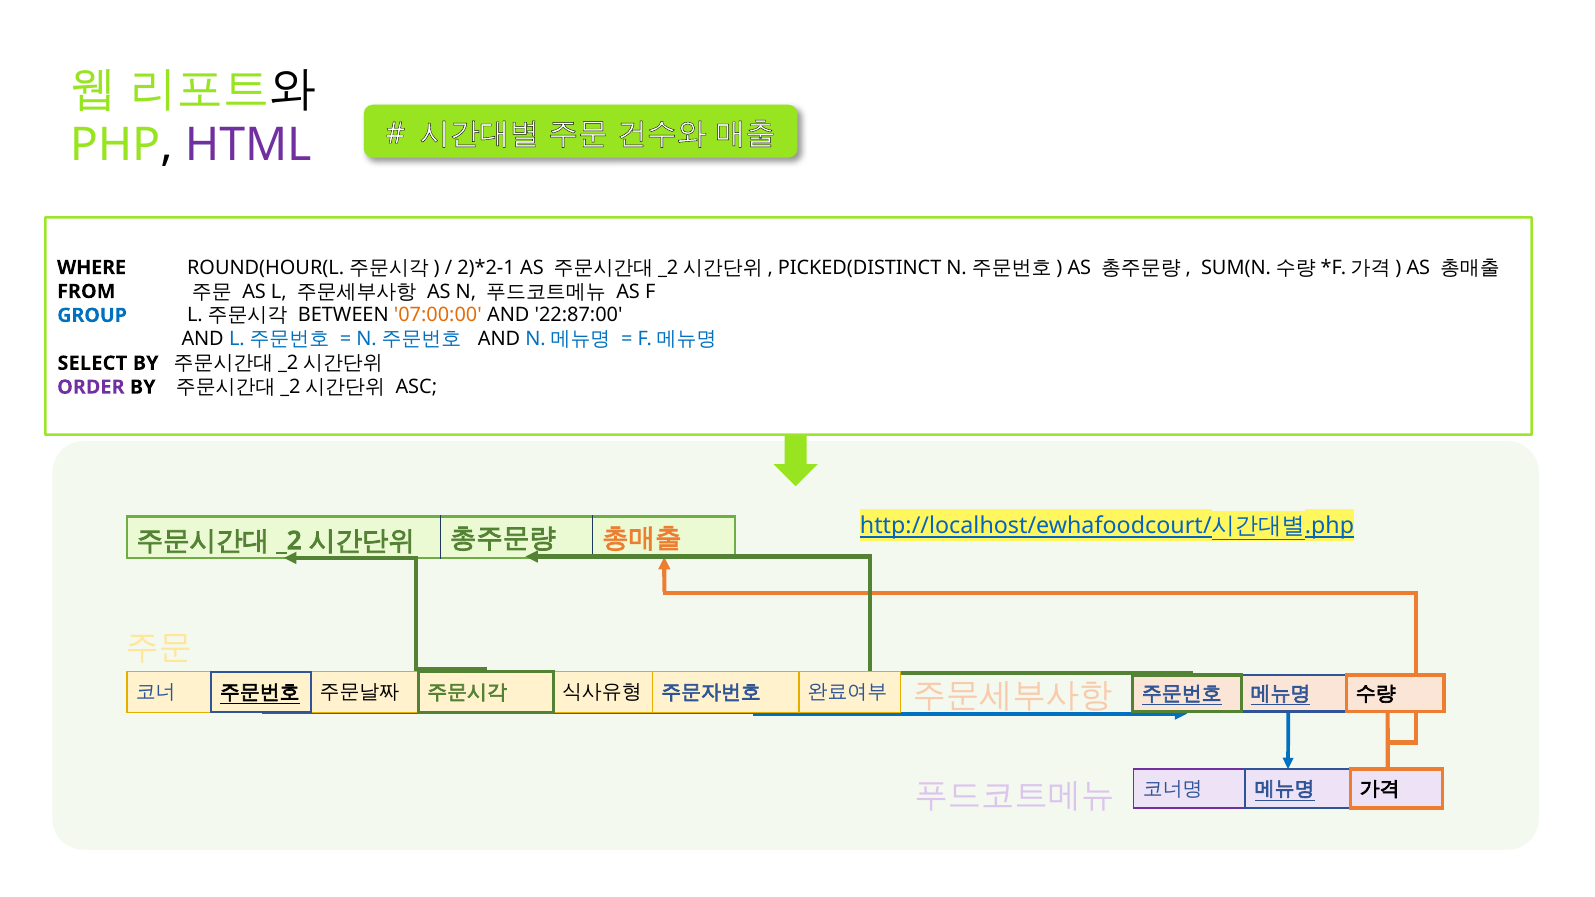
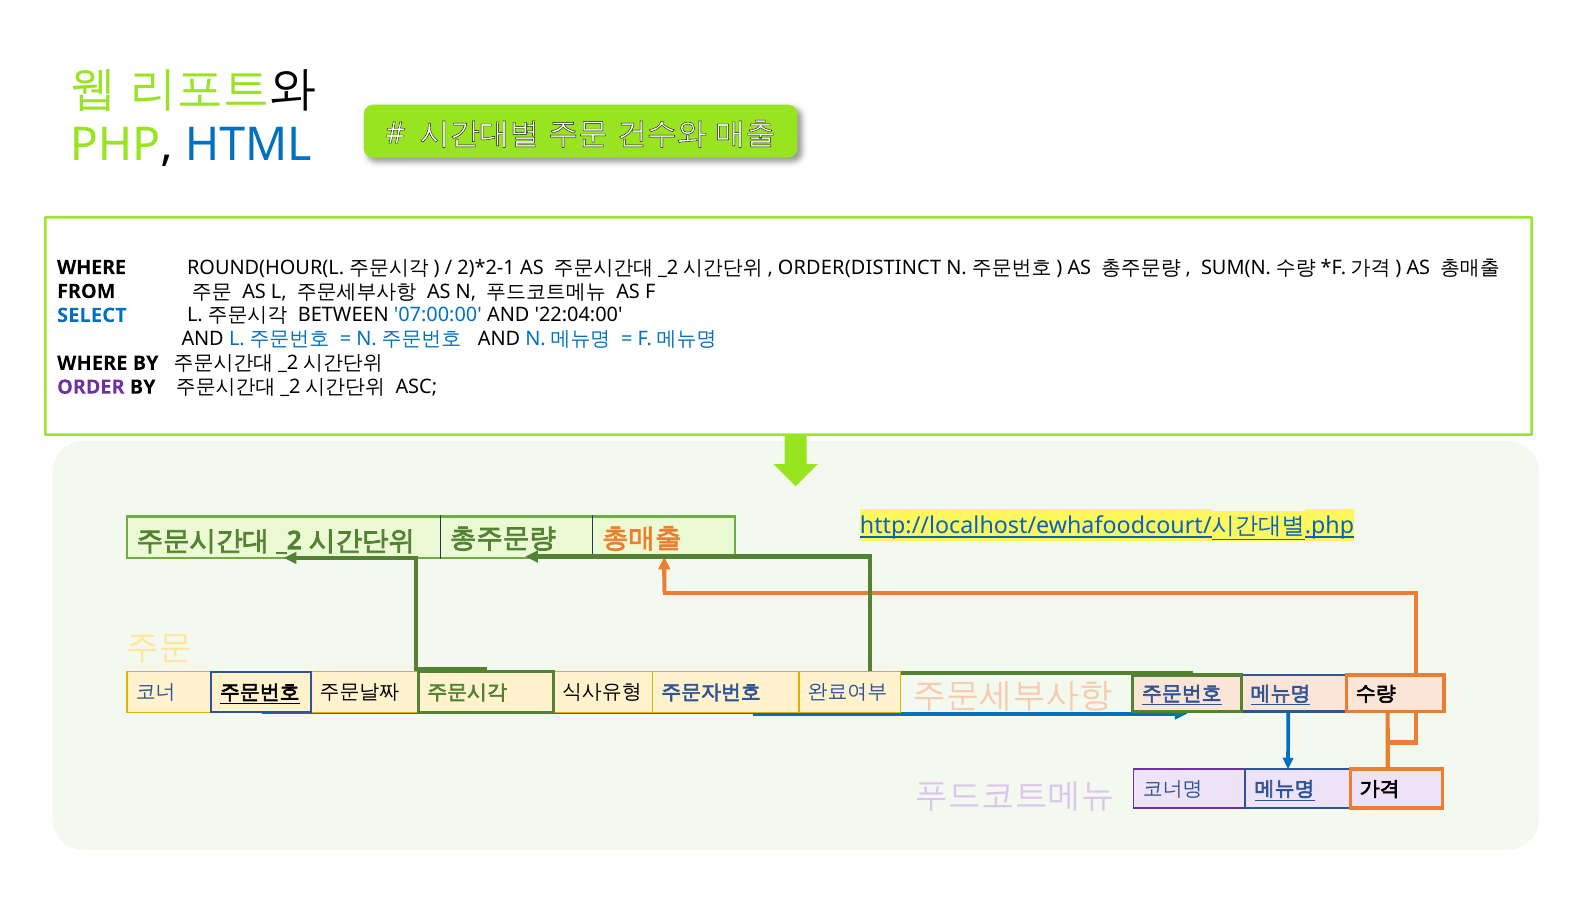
HTML colour: purple -> blue (248, 145)
PICKED(DISTINCT: PICKED(DISTINCT -> ORDER(DISTINCT (859, 268)
GROUP: GROUP -> SELECT (92, 315)
07:00:00 colour: orange -> blue (438, 315)
22:87:00: 22:87:00 -> 22:04:00 (579, 315)
SELECT: SELECT -> WHERE (92, 363)
